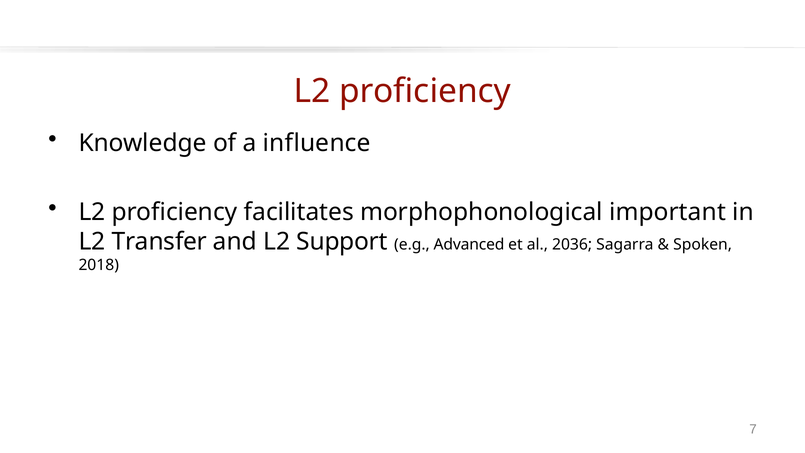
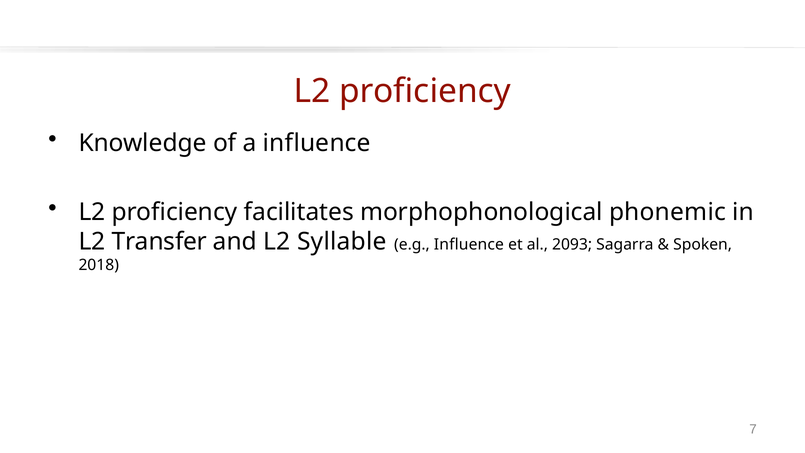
important: important -> phonemic (667, 212)
Support: Support -> Syllable (342, 241)
e.g Advanced: Advanced -> Influence (469, 244)
2036: 2036 -> 2093 (572, 244)
